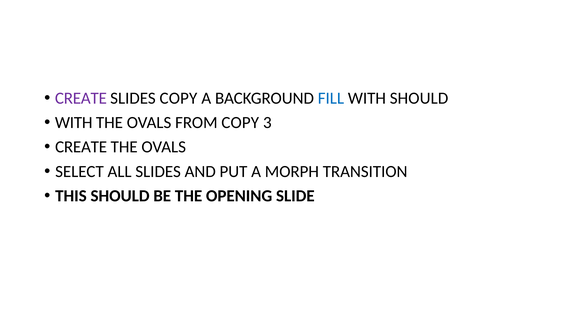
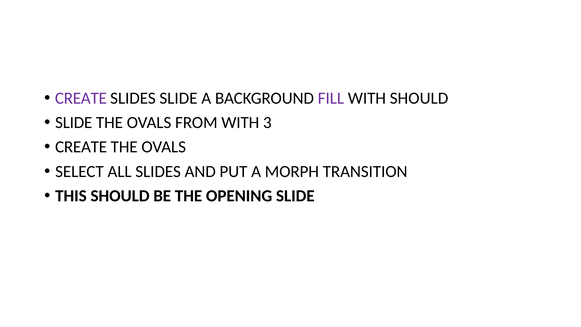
SLIDES COPY: COPY -> SLIDE (179, 98)
FILL colour: blue -> purple (331, 98)
WITH: WITH -> SLIDE (74, 123)
FROM COPY: COPY -> WITH (240, 123)
